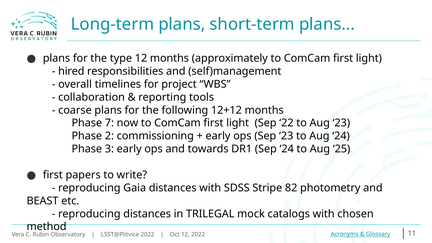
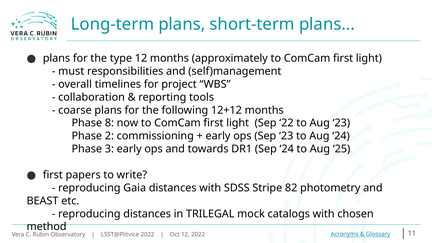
hired: hired -> must (71, 71)
7: 7 -> 8 (109, 123)
